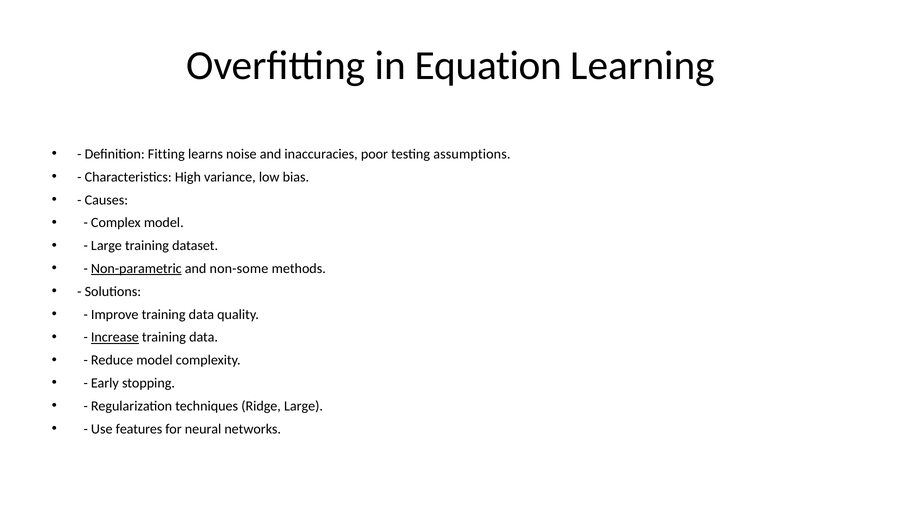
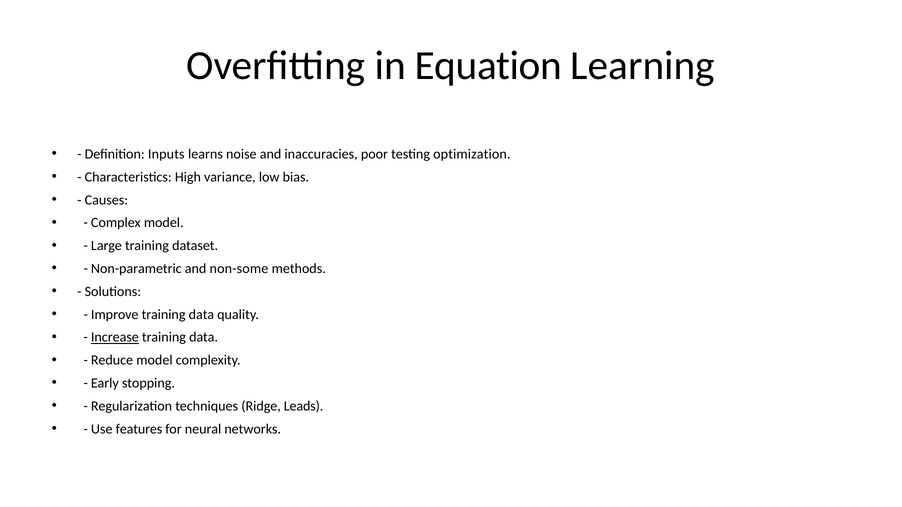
Fitting: Fitting -> Inputs (166, 154)
assumptions: assumptions -> optimization (472, 154)
Non-parametric underline: present -> none (136, 269)
Ridge Large: Large -> Leads (304, 406)
